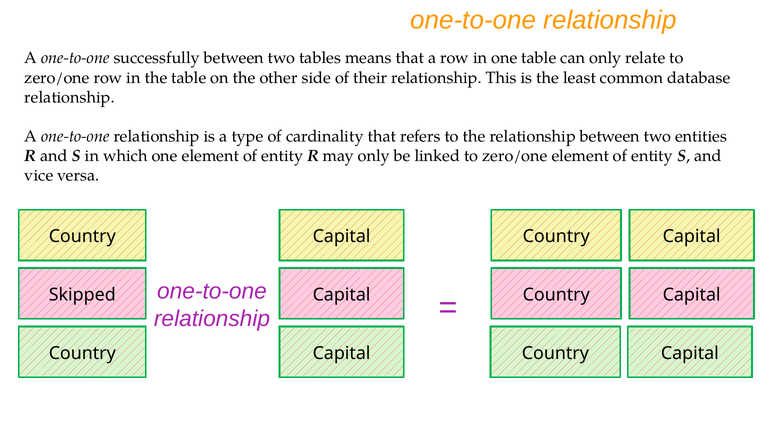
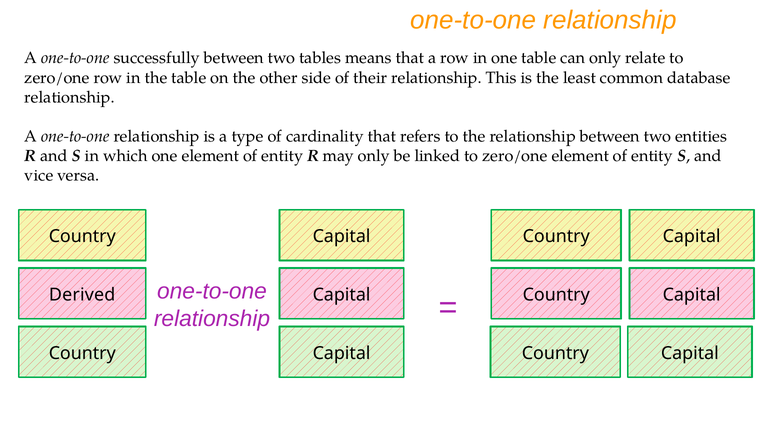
Skipped: Skipped -> Derived (82, 295)
